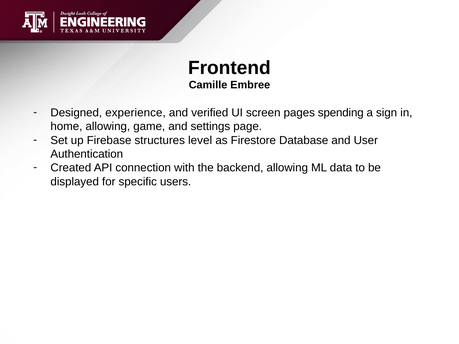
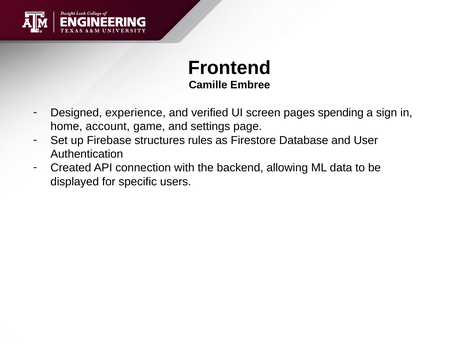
home allowing: allowing -> account (108, 127)
level: level -> rules (200, 140)
